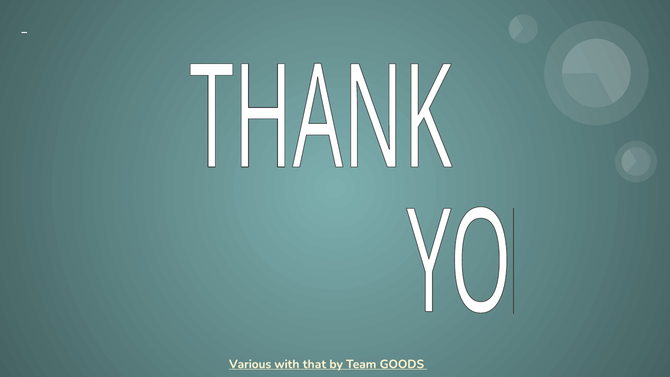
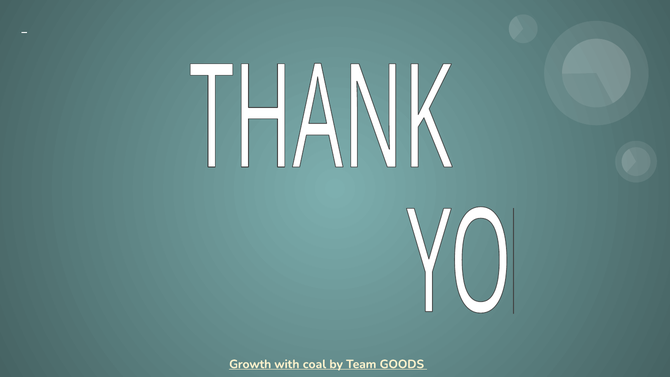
Various: Various -> Growth (250, 364)
that: that -> coal (314, 364)
